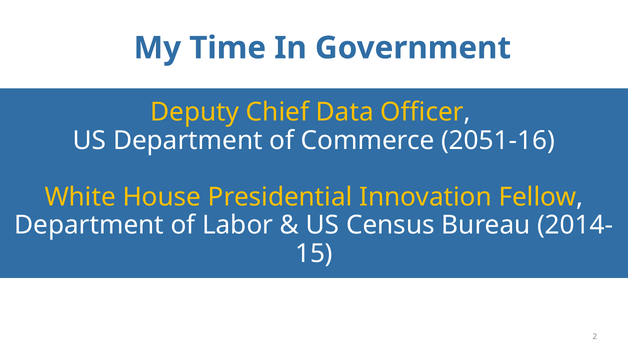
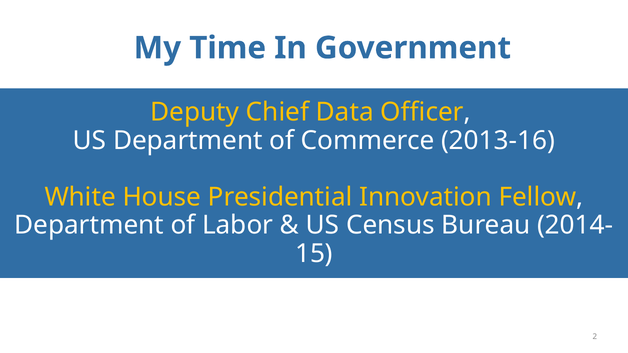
2051-16: 2051-16 -> 2013-16 (498, 141)
